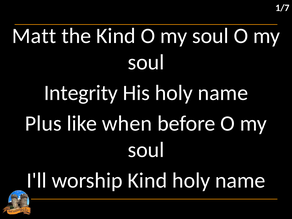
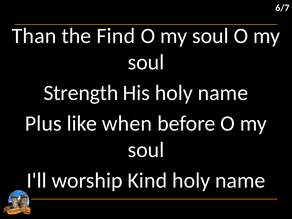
1/7: 1/7 -> 6/7 (282, 8)
Matt: Matt -> Than (34, 36)
the Kind: Kind -> Find (116, 36)
Integrity: Integrity -> Strength (81, 93)
